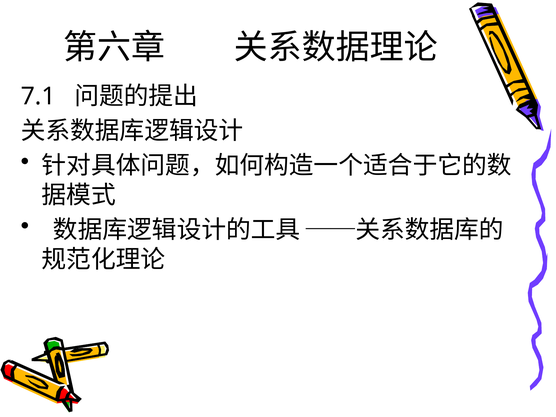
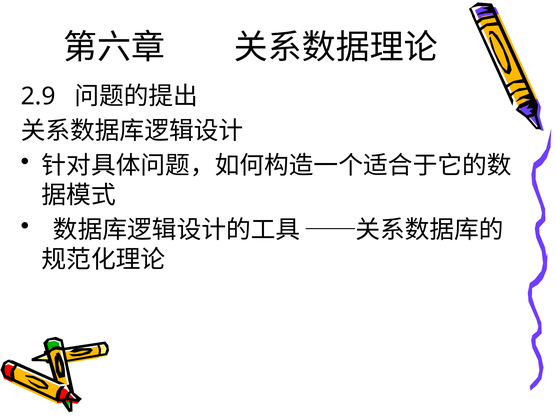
7.1: 7.1 -> 2.9 (38, 96)
